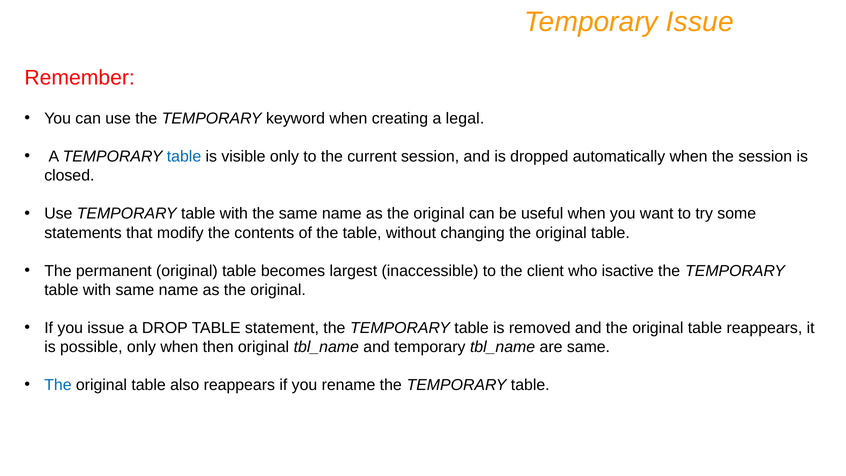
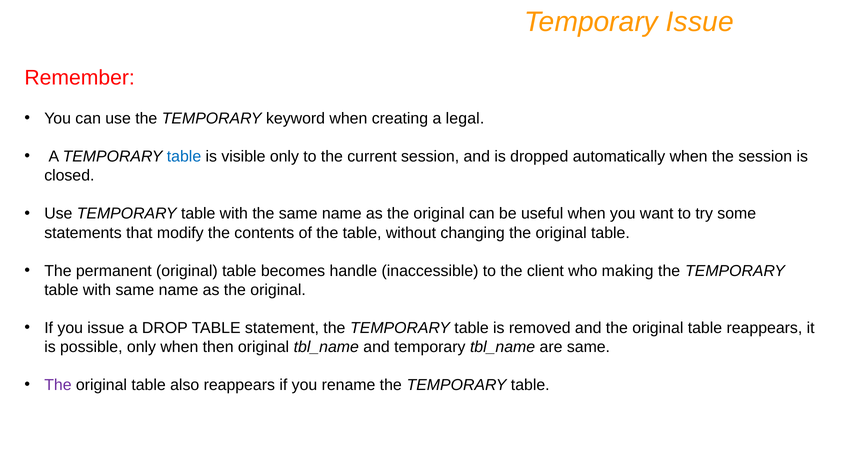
largest: largest -> handle (353, 271)
isactive: isactive -> making (628, 271)
The colour: blue -> purple (58, 385)
